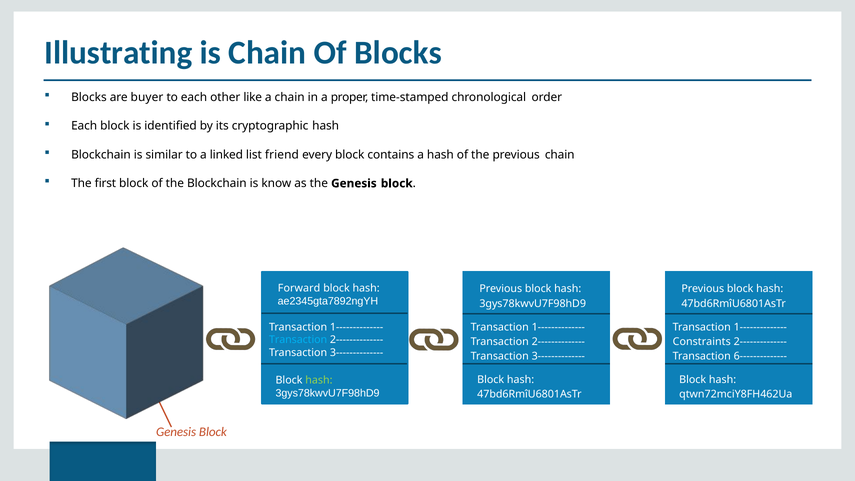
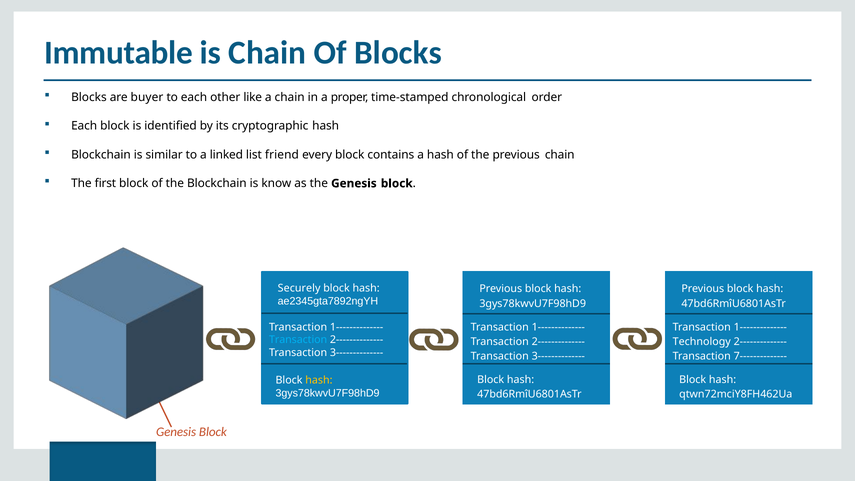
Illustrating: Illustrating -> Immutable (118, 53)
Forward: Forward -> Securely (299, 288)
Constraints: Constraints -> Technology (702, 342)
6--------------: 6-------------- -> 7-------------- (760, 356)
hash colour: light green -> yellow (319, 380)
